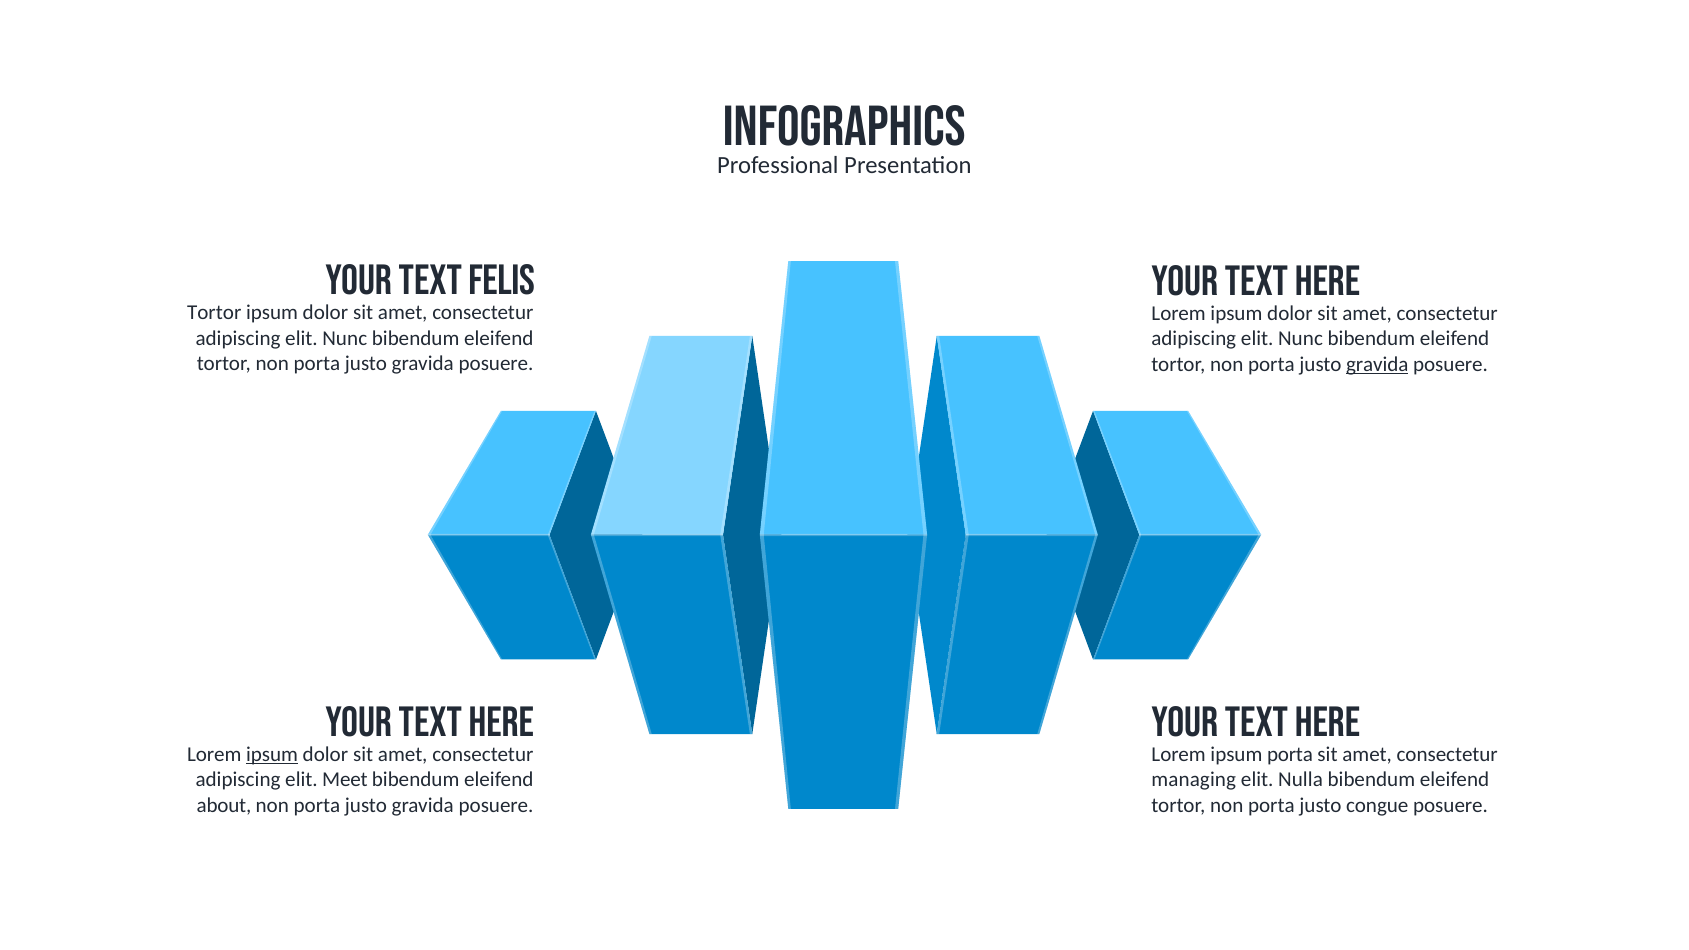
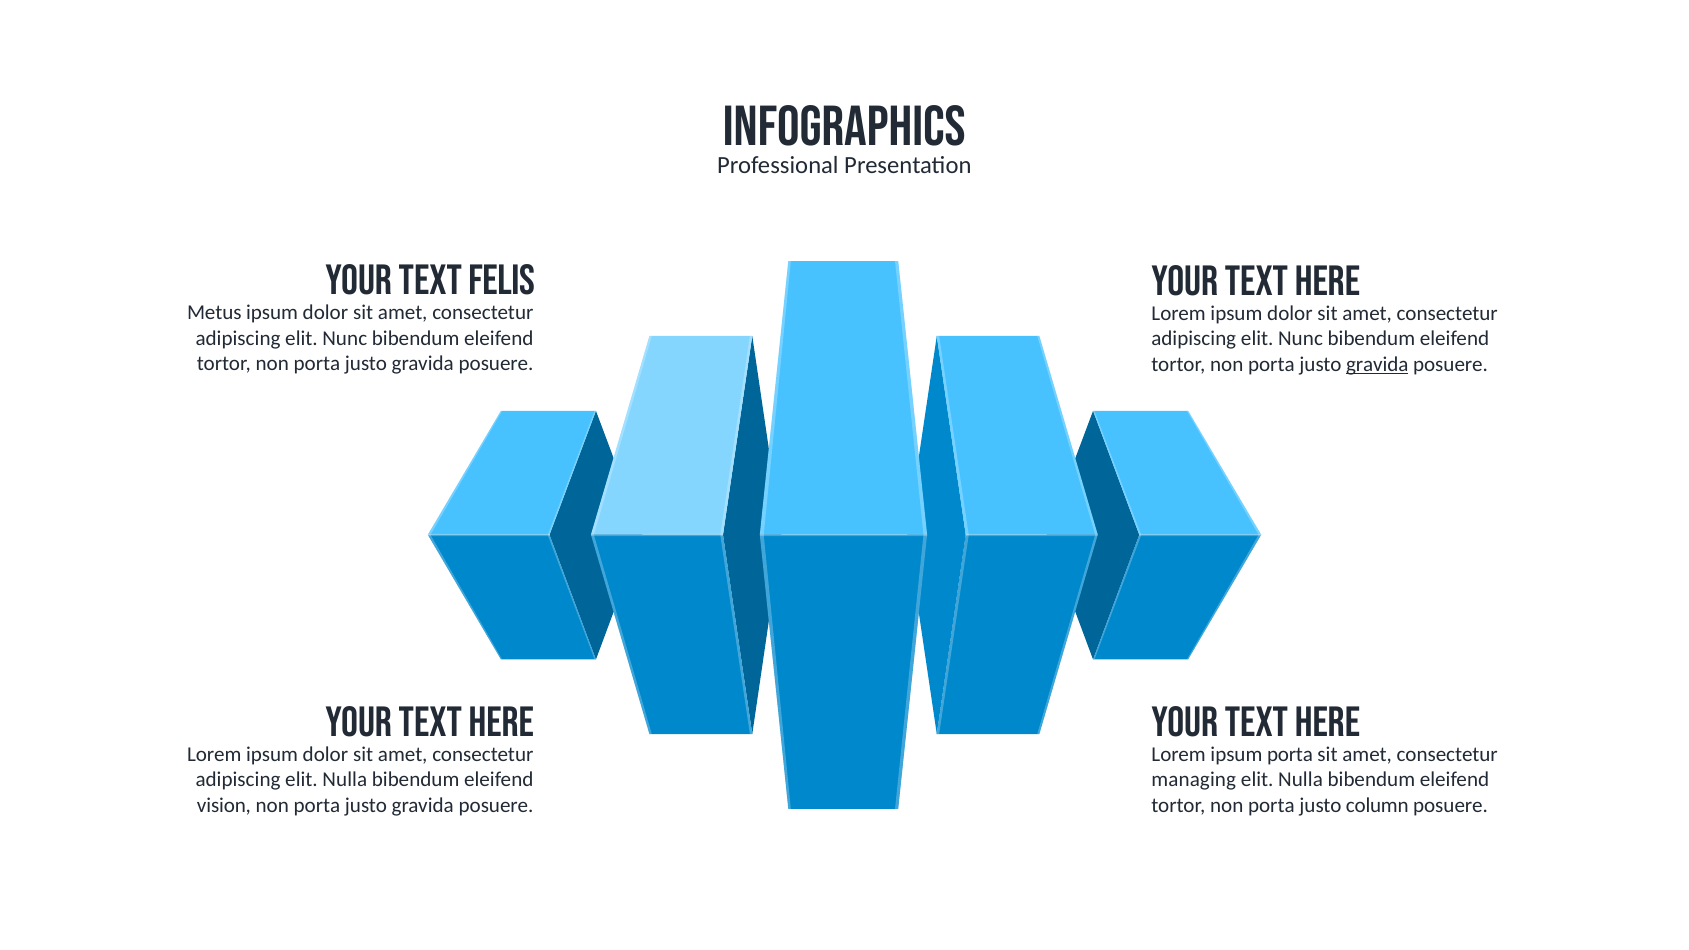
Tortor: Tortor -> Metus (214, 313)
ipsum underline: present -> none (272, 755)
adipiscing elit Meet: Meet -> Nulla (345, 780)
about: about -> vision (224, 805)
congue: congue -> column (1377, 805)
